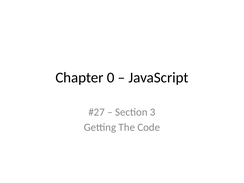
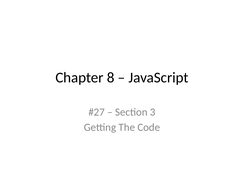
0: 0 -> 8 (111, 78)
